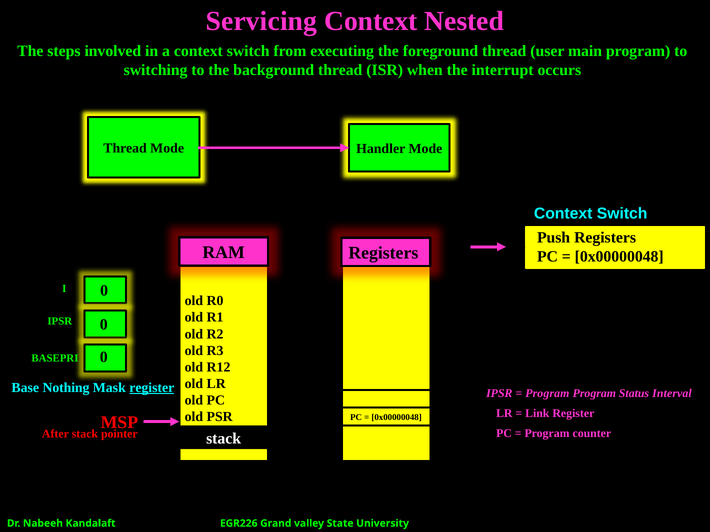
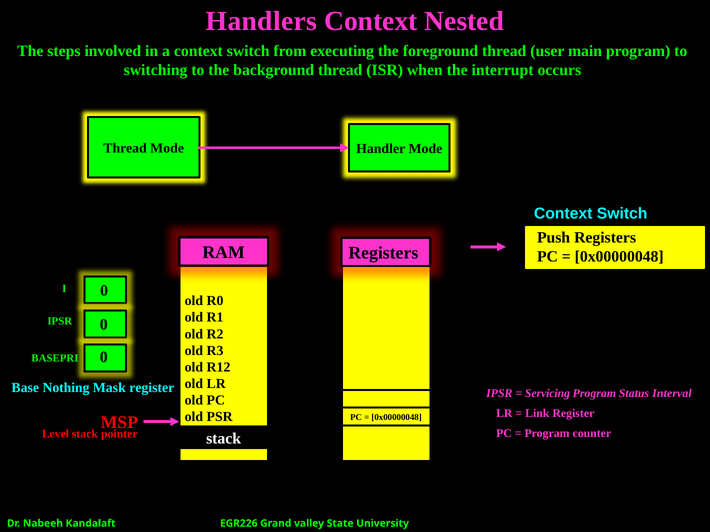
Servicing: Servicing -> Handlers (261, 21)
register underline: present -> none (152, 388)
Program: Program -> Servicing (547, 394)
After: After -> Level (55, 434)
